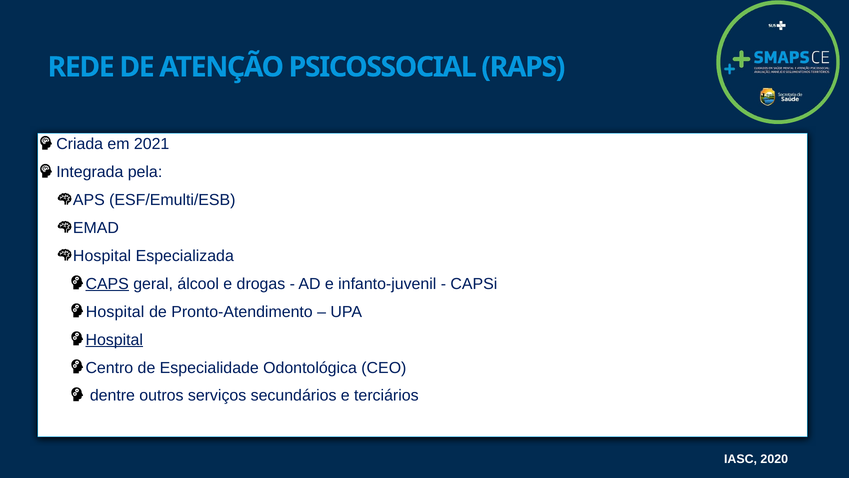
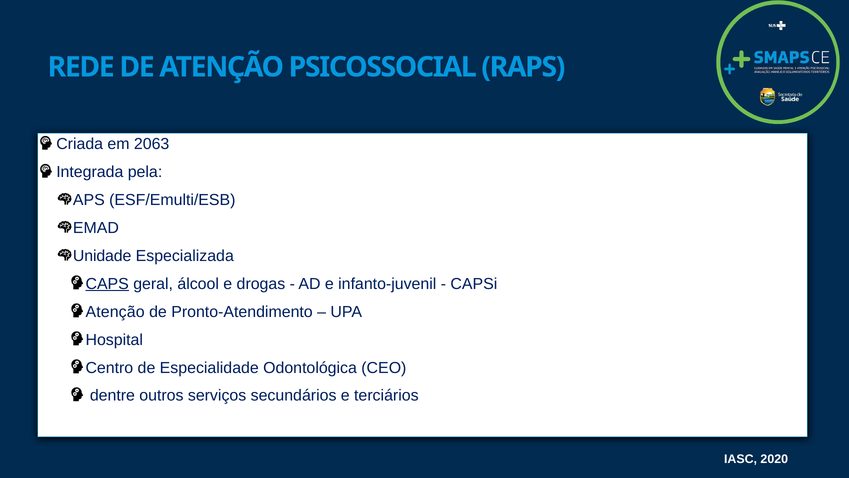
2021: 2021 -> 2063 (152, 144)
Hospital: Hospital -> Unidade (102, 256)
Hospital: Hospital -> Atenção (115, 312)
Hospital underline: present -> none (114, 339)
